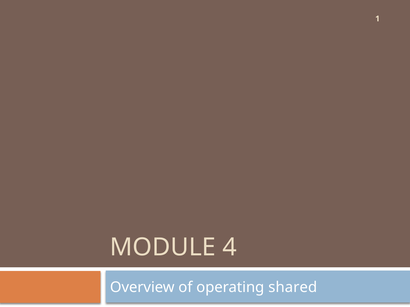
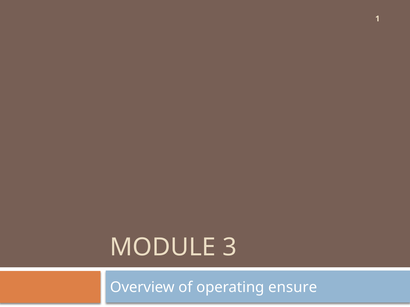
4: 4 -> 3 (230, 248)
shared: shared -> ensure (293, 288)
